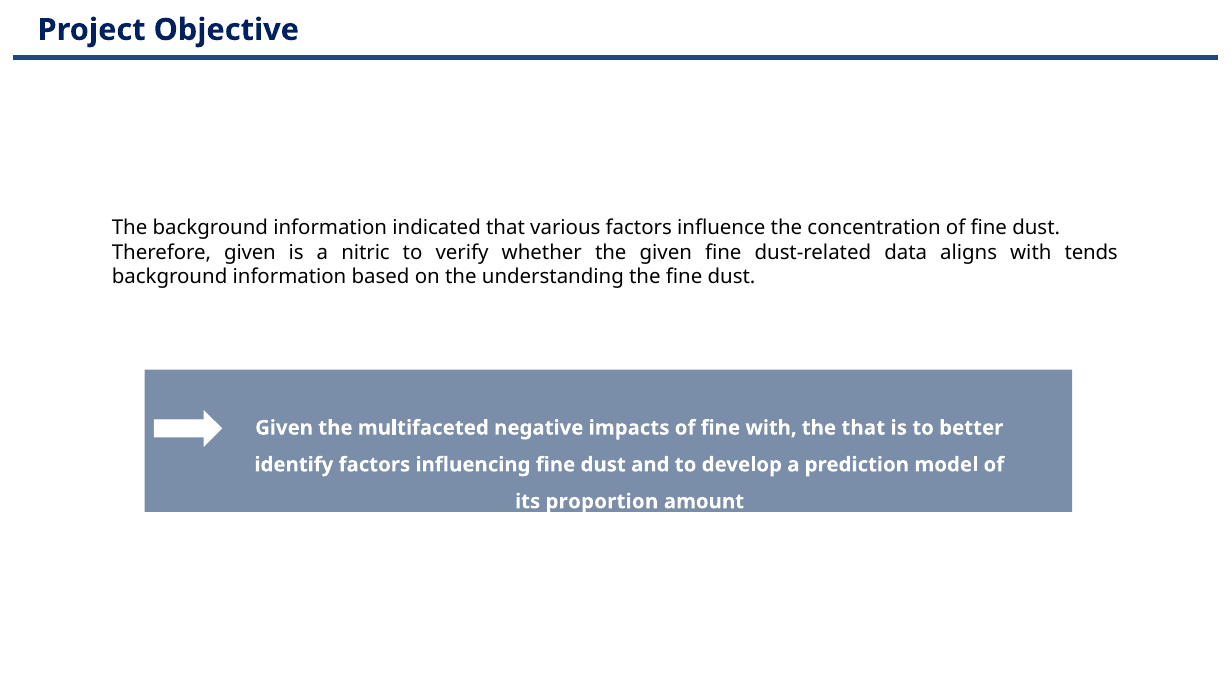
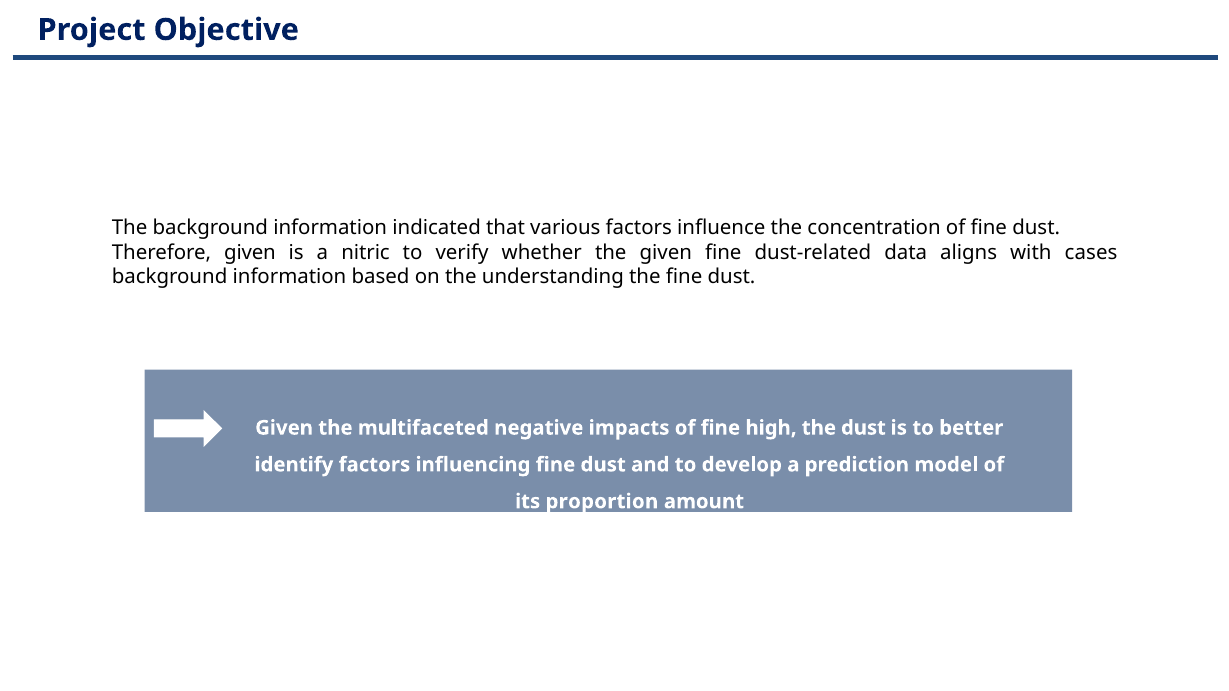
tends: tends -> cases (1091, 253)
fine with: with -> high (771, 428)
the that: that -> dust (863, 428)
